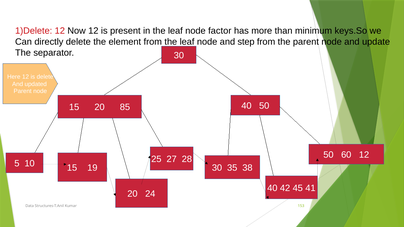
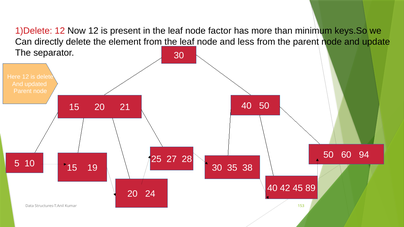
step: step -> less (246, 42)
85: 85 -> 21 (125, 107)
60 12: 12 -> 94 (364, 155)
41: 41 -> 89 (310, 188)
